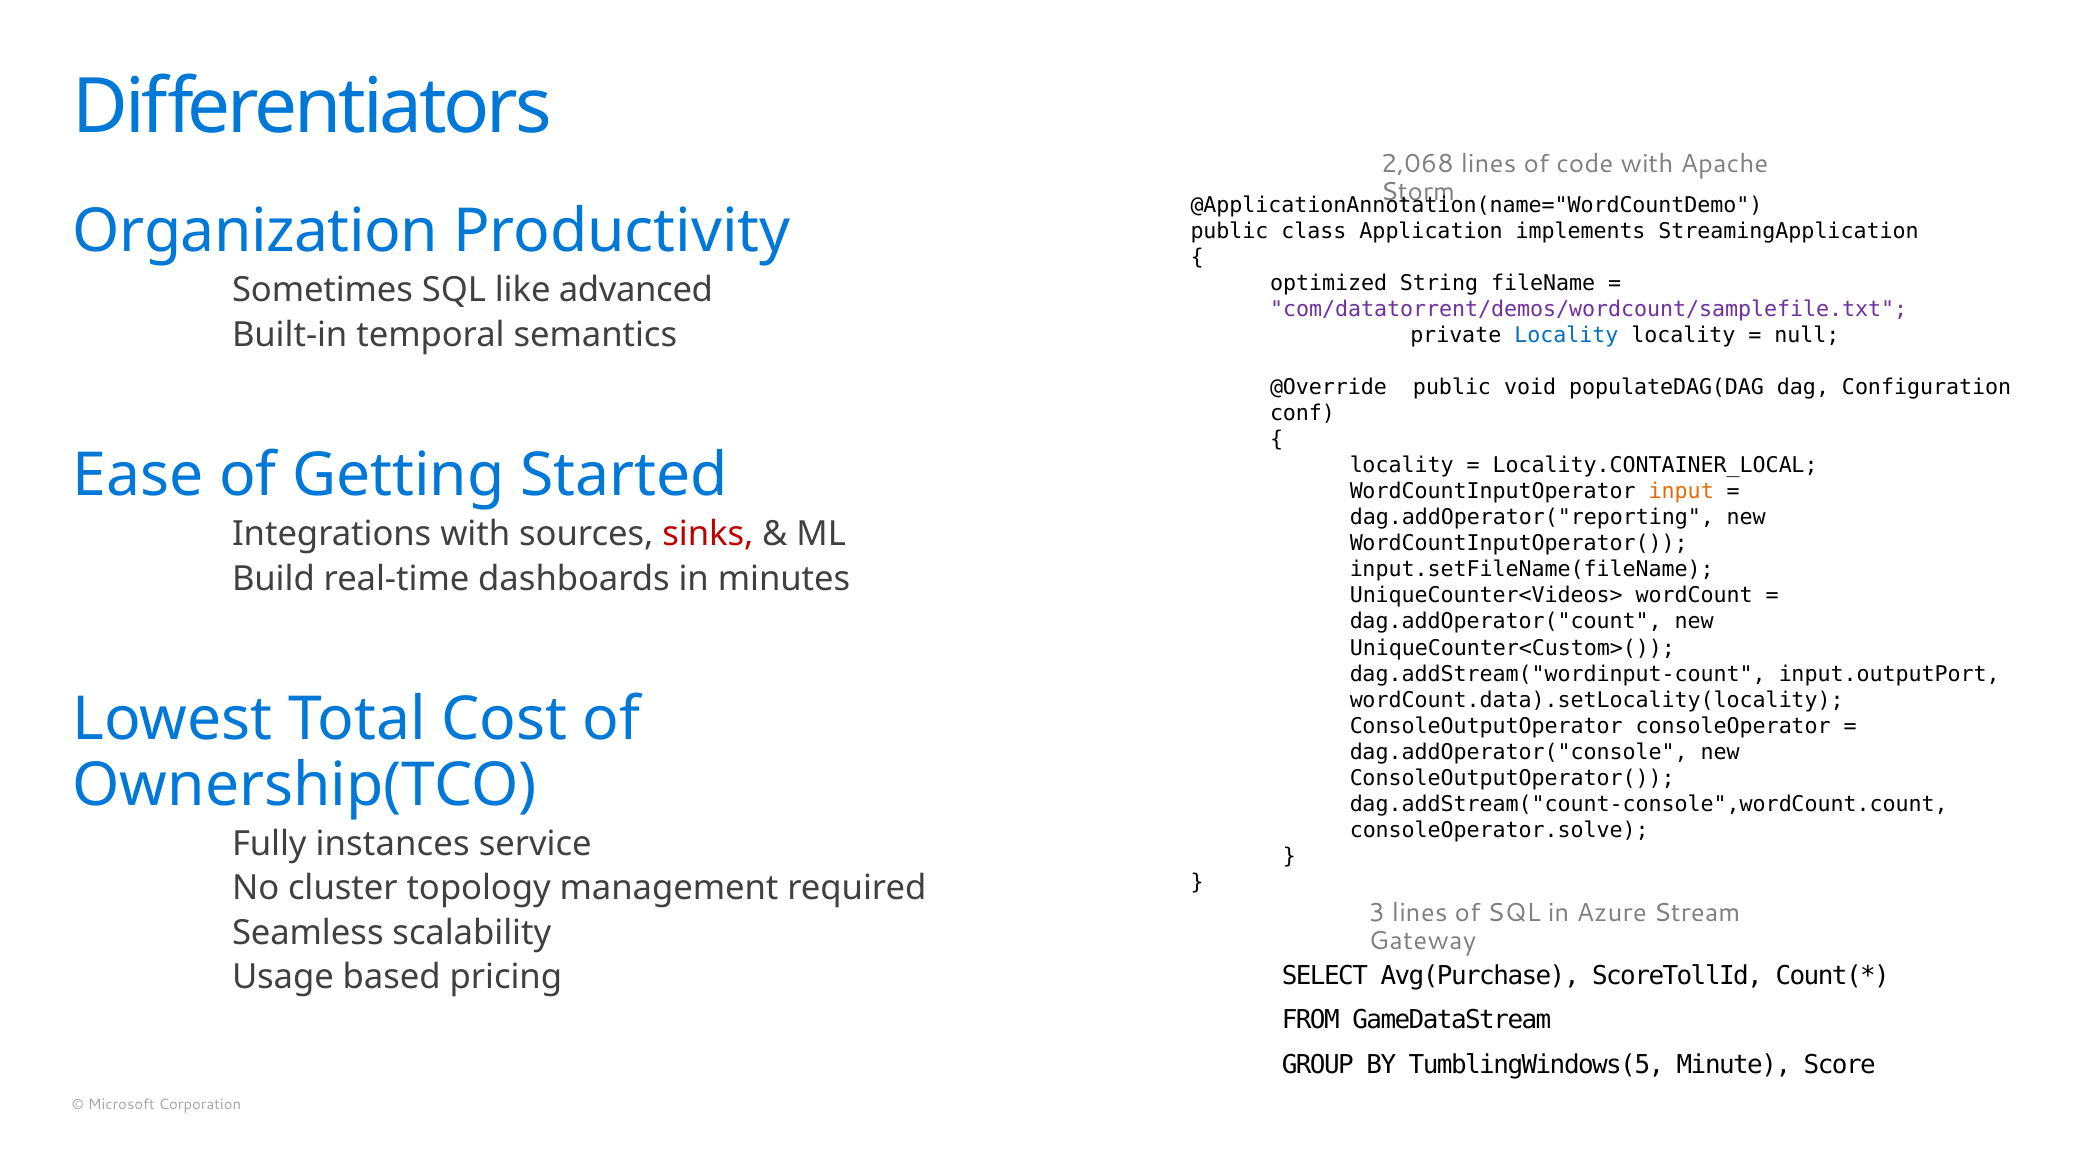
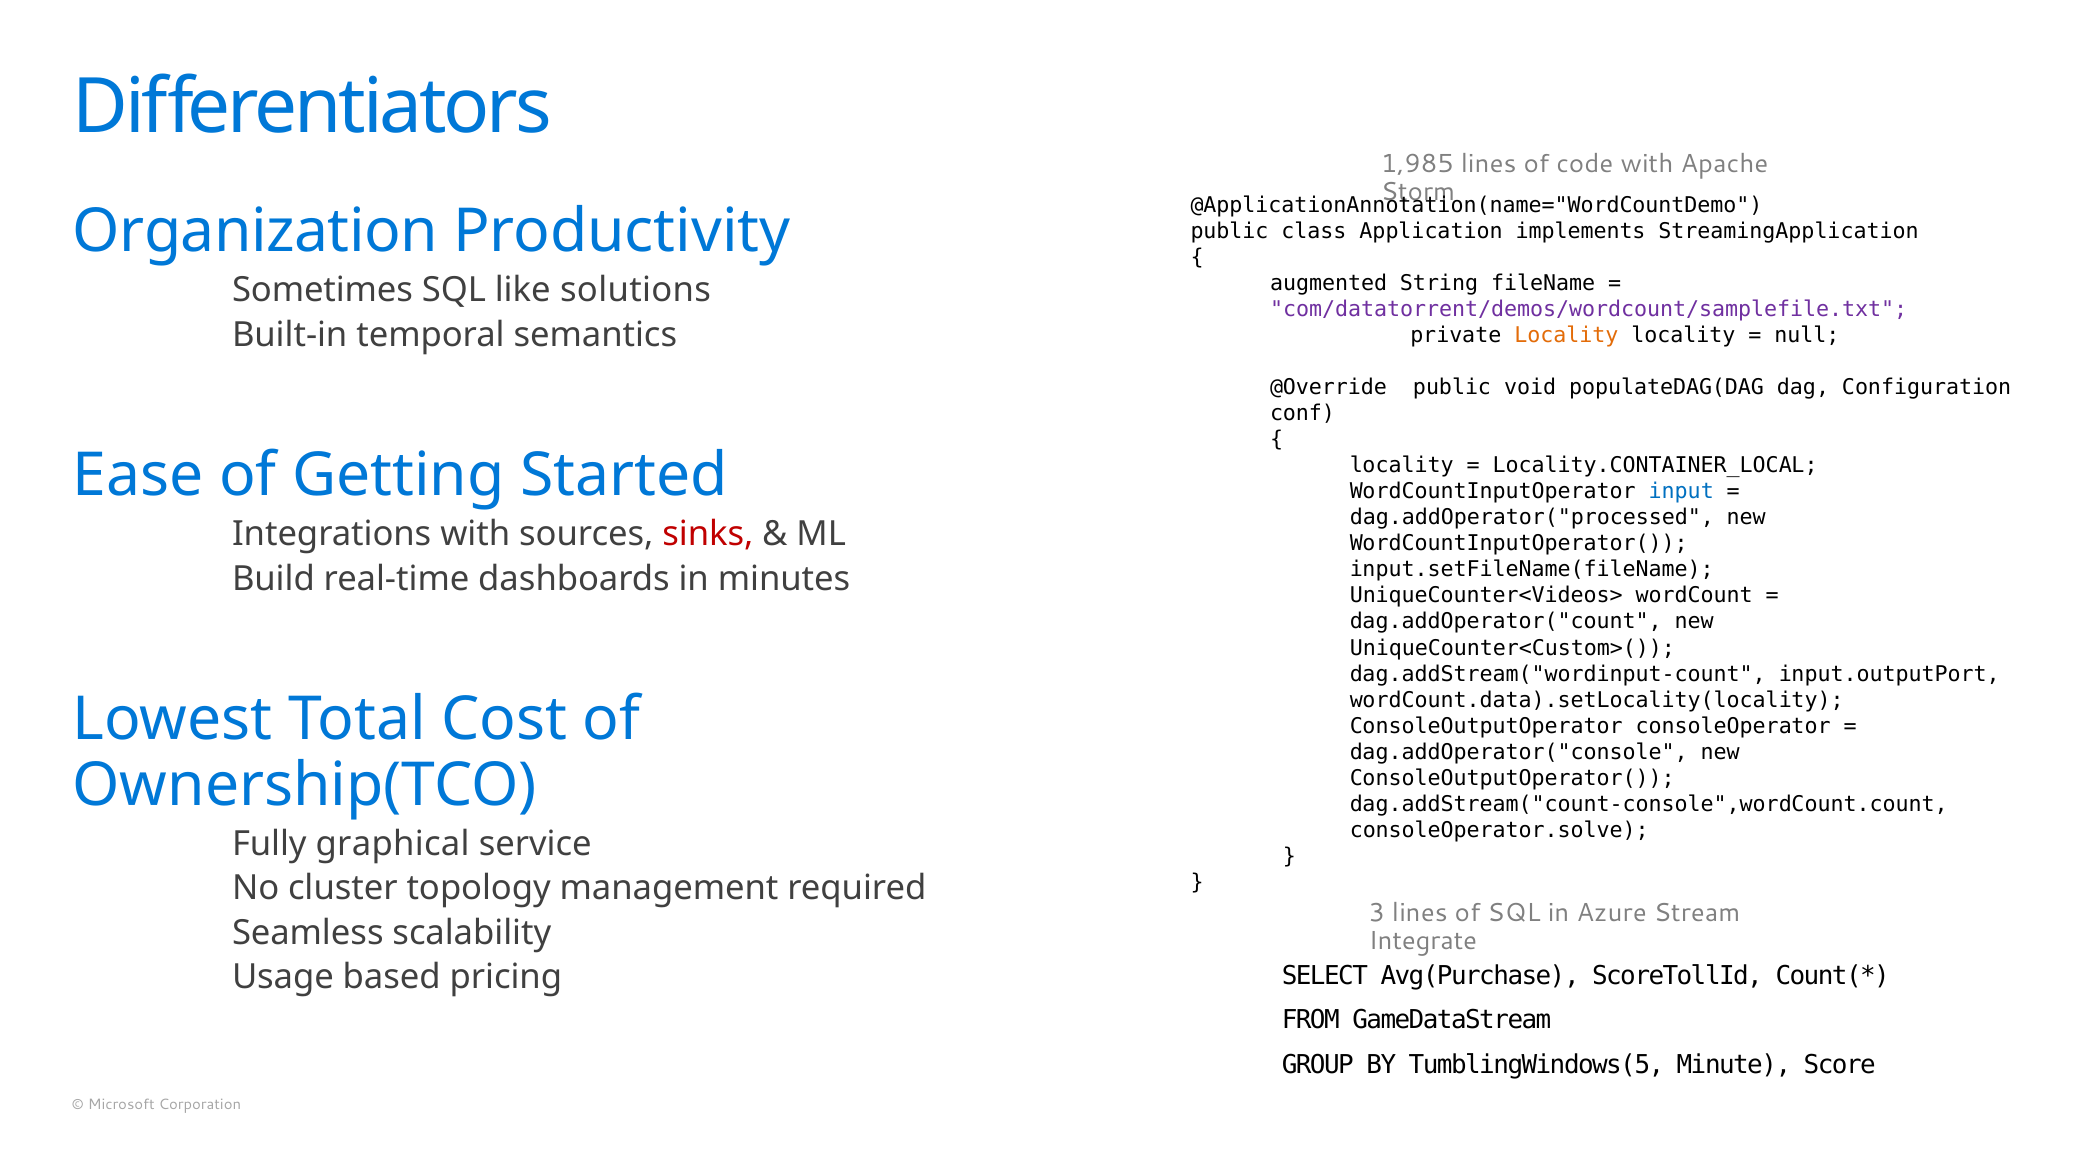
2,068: 2,068 -> 1,985 (1417, 164)
optimized: optimized -> augmented (1329, 283)
advanced: advanced -> solutions (636, 290)
Locality colour: blue -> orange (1566, 335)
input colour: orange -> blue (1681, 492)
dag.addOperator("reporting: dag.addOperator("reporting -> dag.addOperator("processed (1532, 518)
instances: instances -> graphical (393, 844)
Gateway: Gateway -> Integrate (1423, 941)
